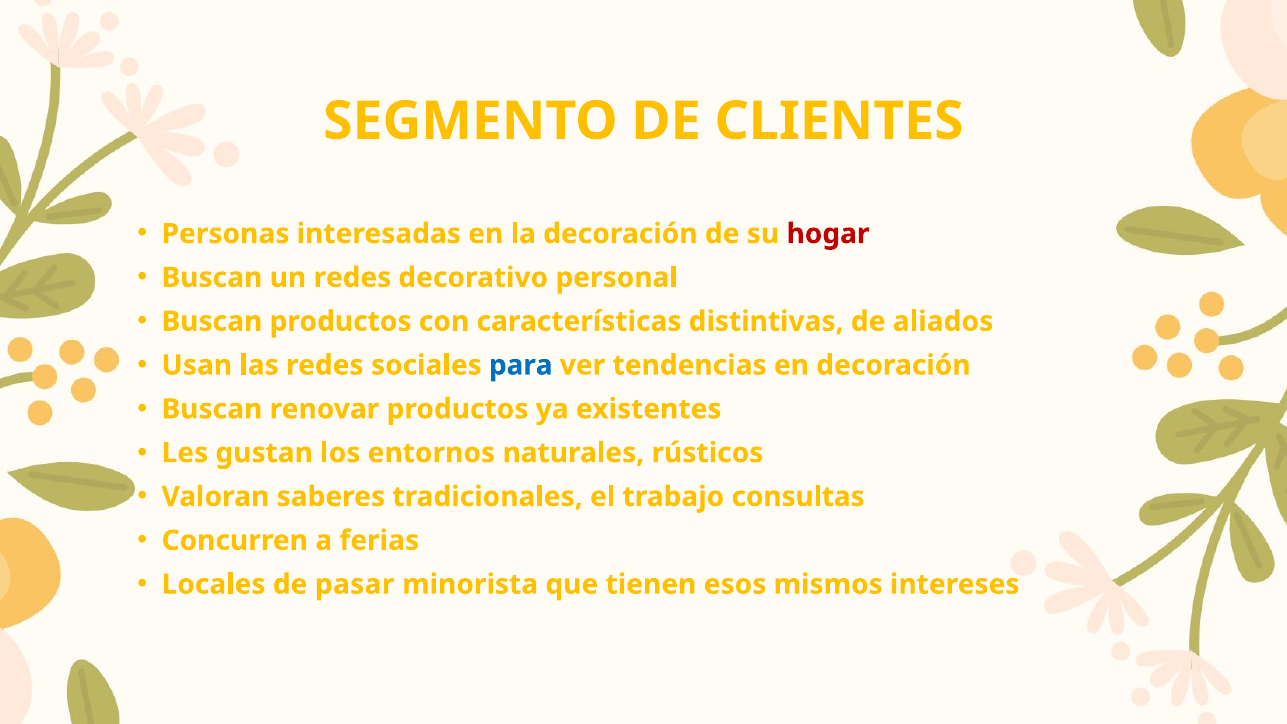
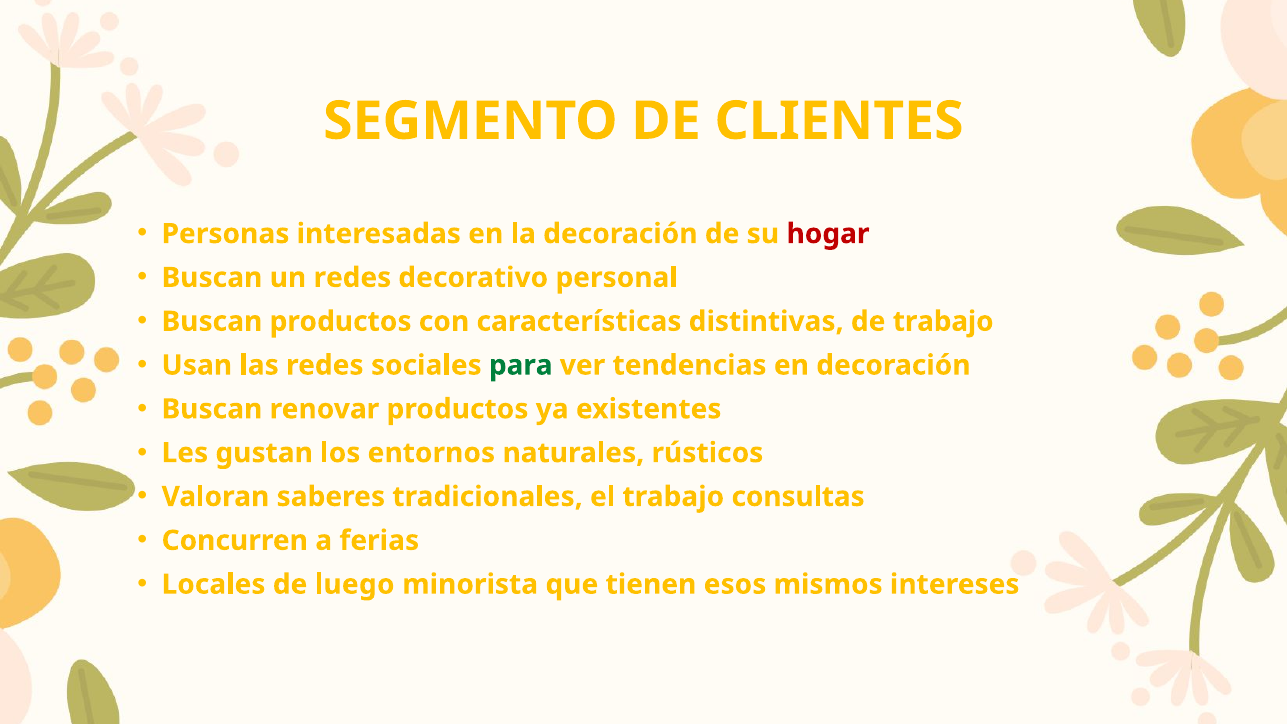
de aliados: aliados -> trabajo (943, 321)
para colour: blue -> green (521, 365)
pasar: pasar -> luego (355, 584)
